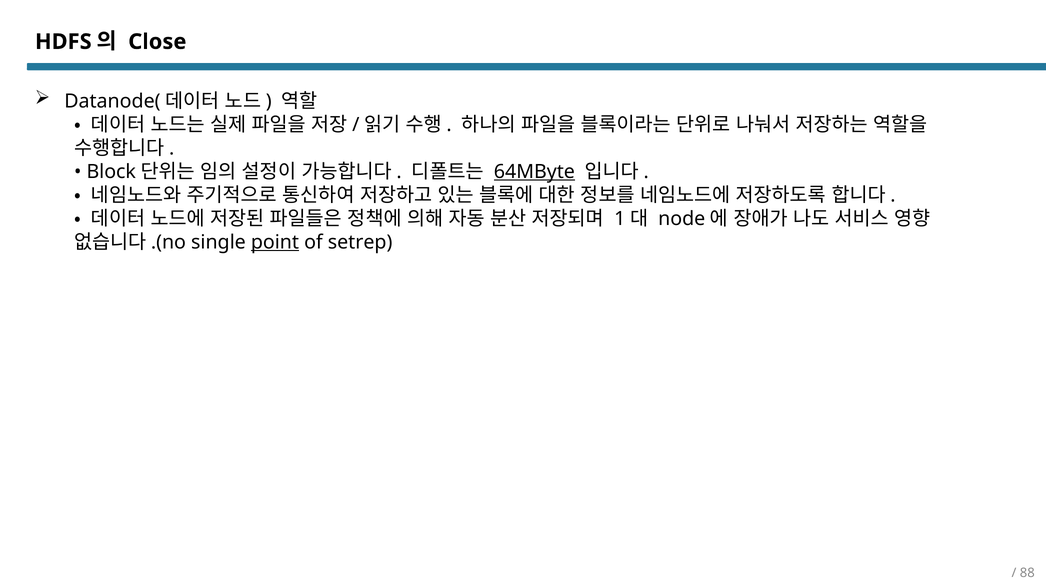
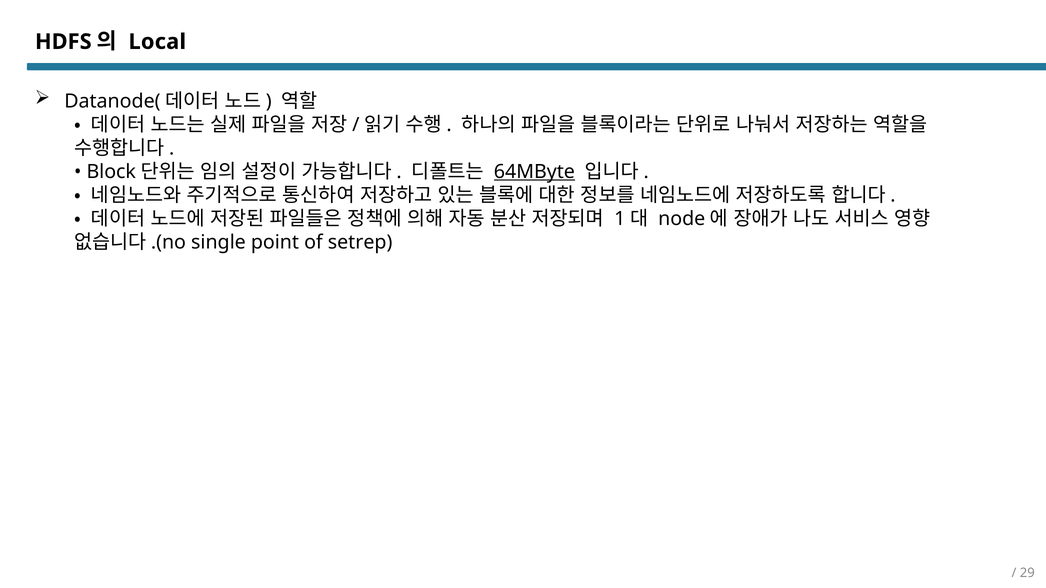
Close: Close -> Local (157, 42)
point underline: present -> none (275, 242)
88: 88 -> 29 (1027, 573)
